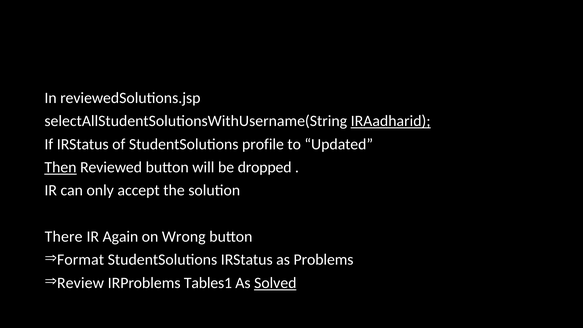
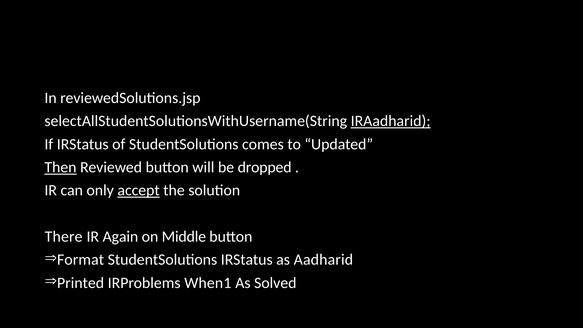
profile: profile -> comes (263, 144)
accept underline: none -> present (139, 190)
Wrong: Wrong -> Middle (184, 237)
Problems: Problems -> Aadharid (323, 260)
Review: Review -> Printed (81, 283)
Tables1: Tables1 -> When1 (208, 283)
Solved underline: present -> none (275, 283)
